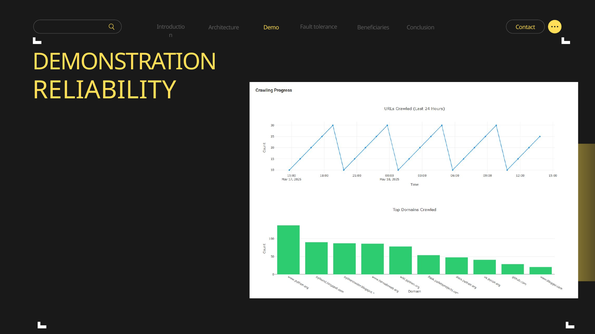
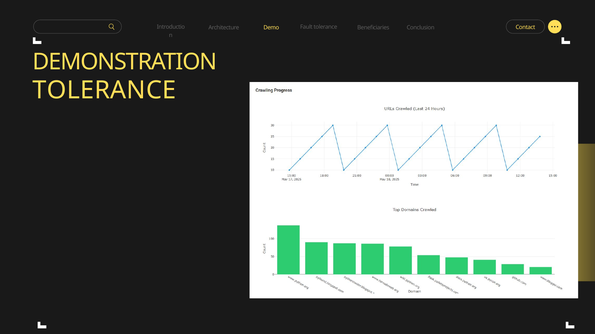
RELIABILITY: RELIABILITY -> TOLERANCE (104, 90)
